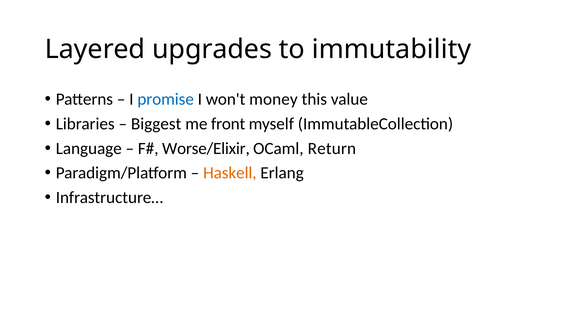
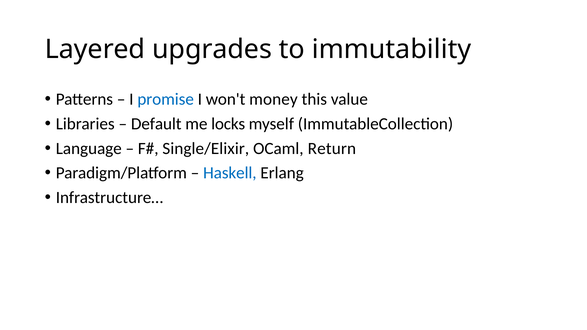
Biggest: Biggest -> Default (156, 124)
front: front -> locks (228, 124)
Worse/Elixir: Worse/Elixir -> Single/Elixir (206, 148)
Haskell colour: orange -> blue (230, 173)
